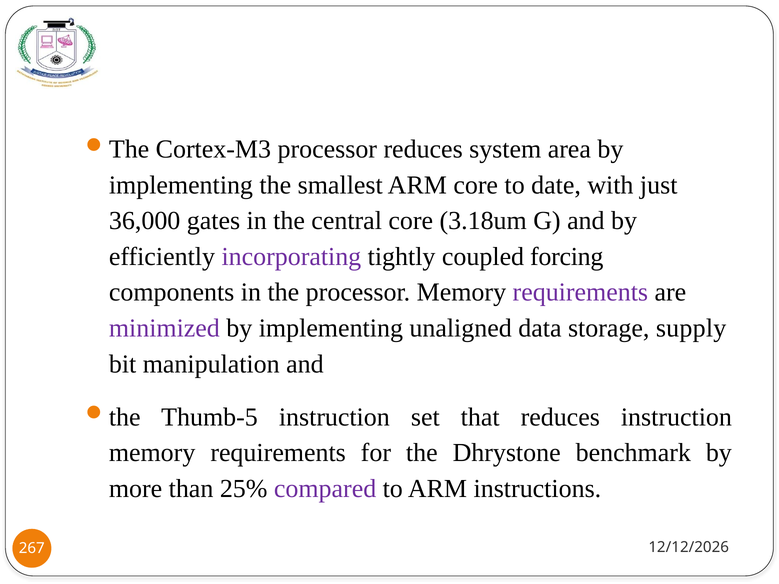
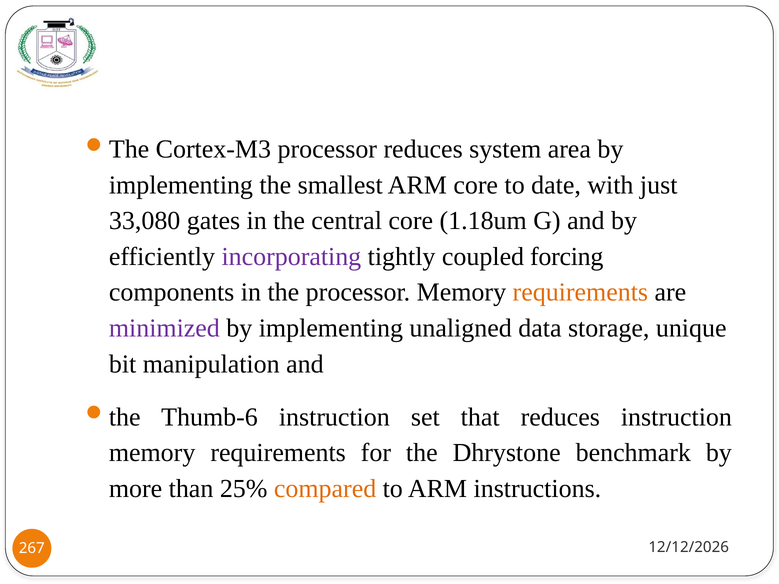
36,000: 36,000 -> 33,080 (145, 221)
3.18um: 3.18um -> 1.18um (483, 221)
requirements colour: purple -> orange (580, 293)
supply: supply -> unique (691, 328)
Thumb-5: Thumb-5 -> Thumb-6 (210, 417)
compared colour: purple -> orange (325, 489)
